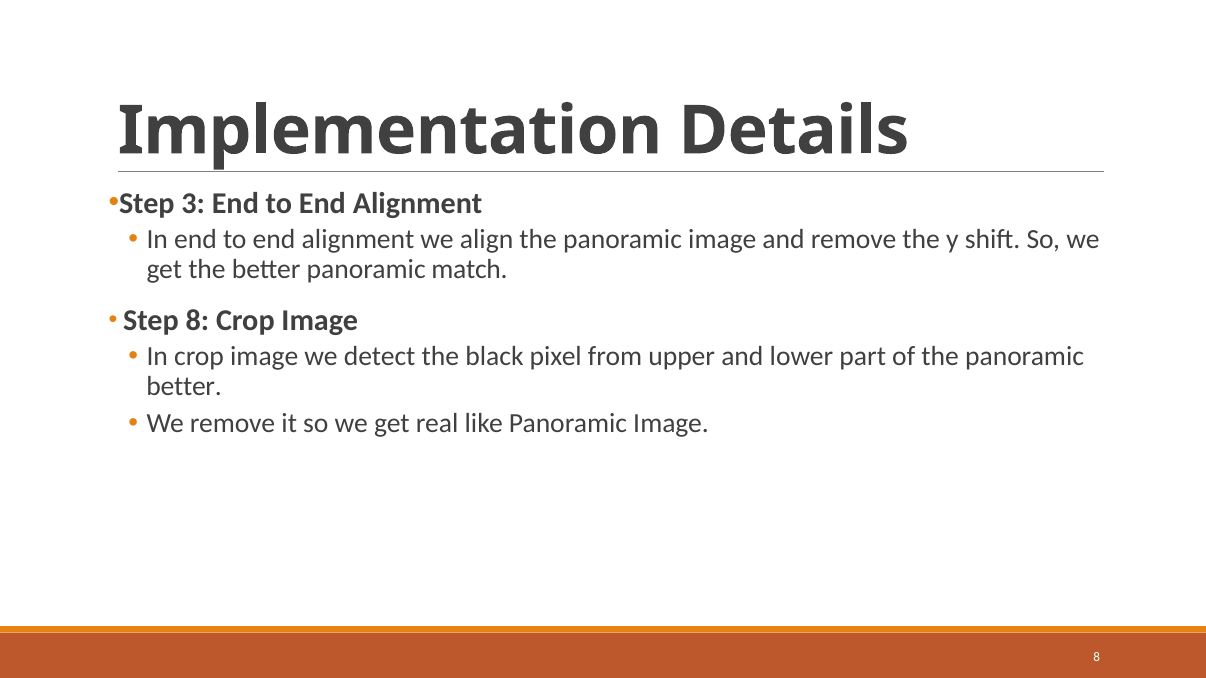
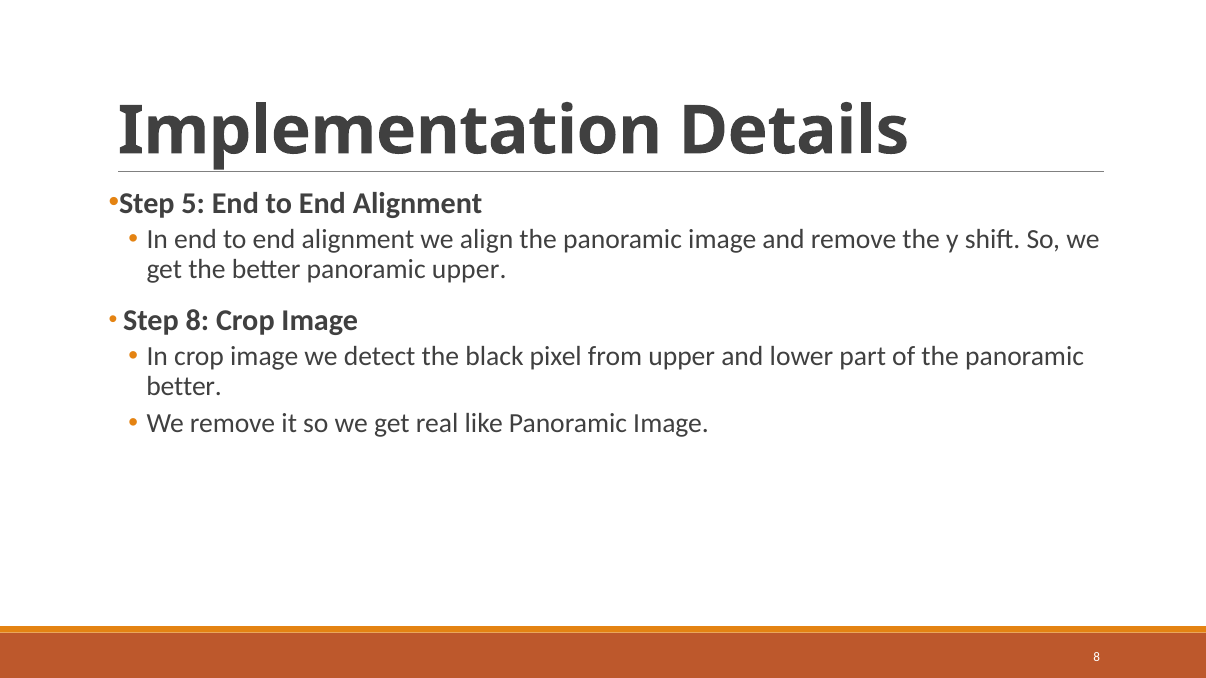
3: 3 -> 5 (193, 203)
panoramic match: match -> upper (469, 269)
